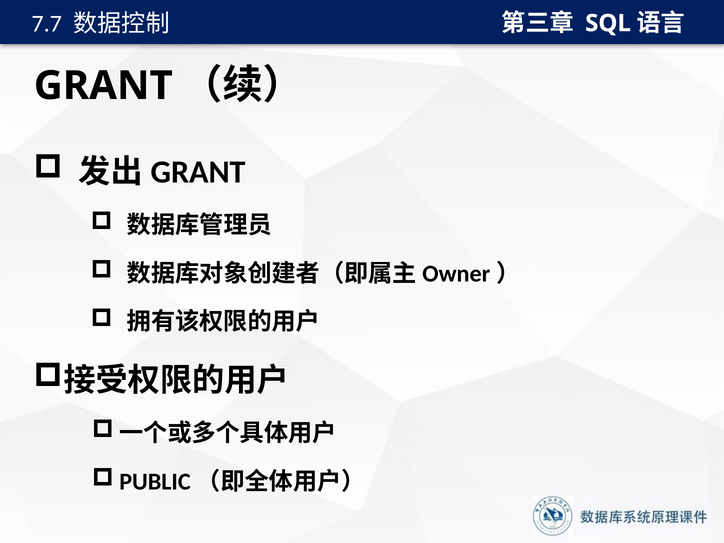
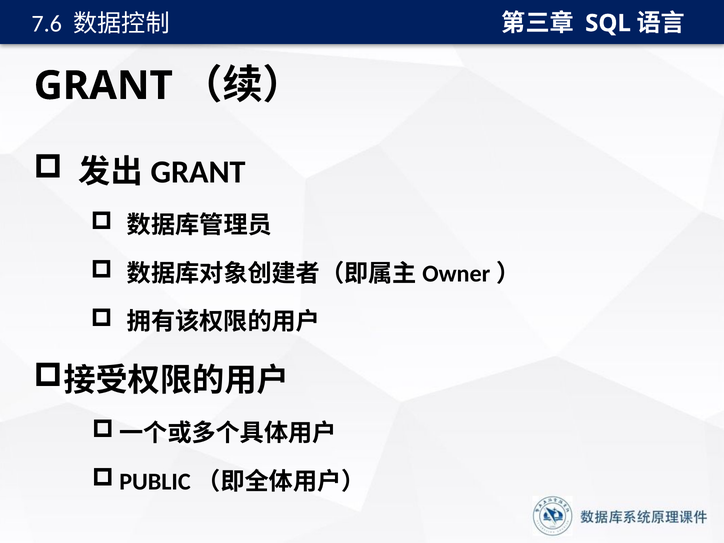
7.7: 7.7 -> 7.6 (47, 24)
